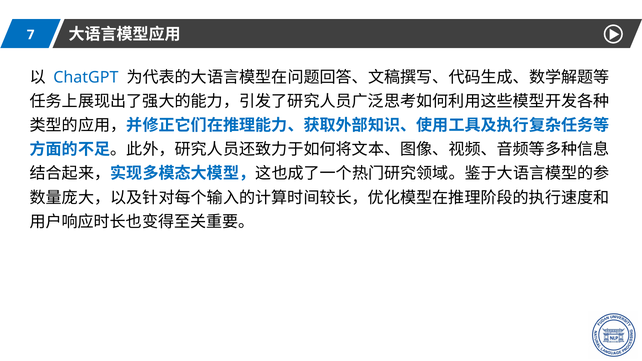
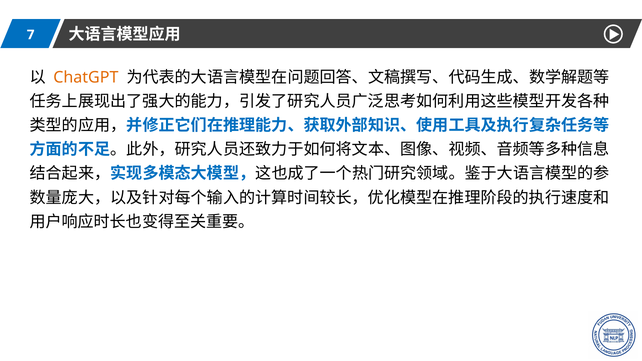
ChatGPT colour: blue -> orange (86, 77)
